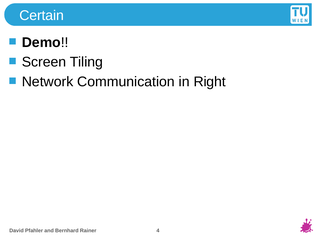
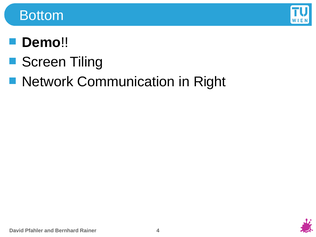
Certain: Certain -> Bottom (42, 16)
